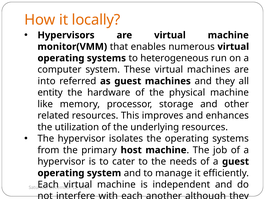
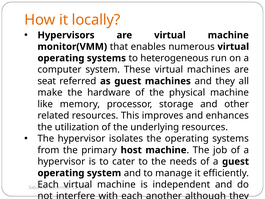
into: into -> seat (47, 81)
entity: entity -> make (50, 93)
